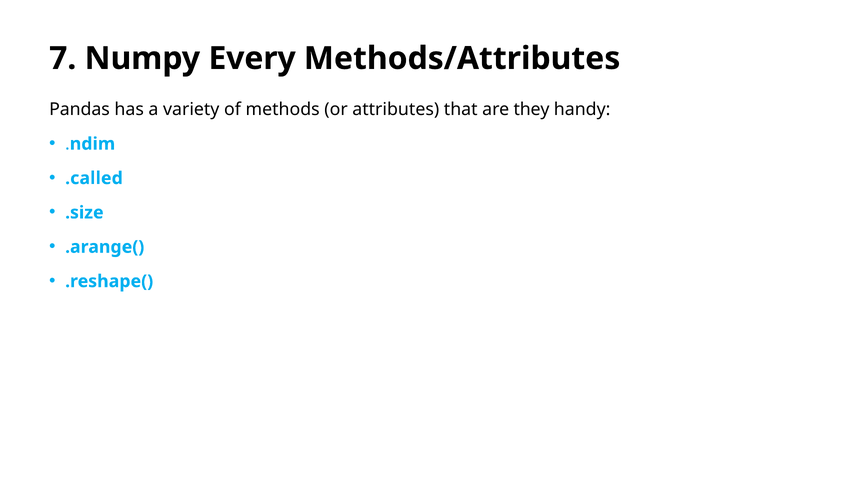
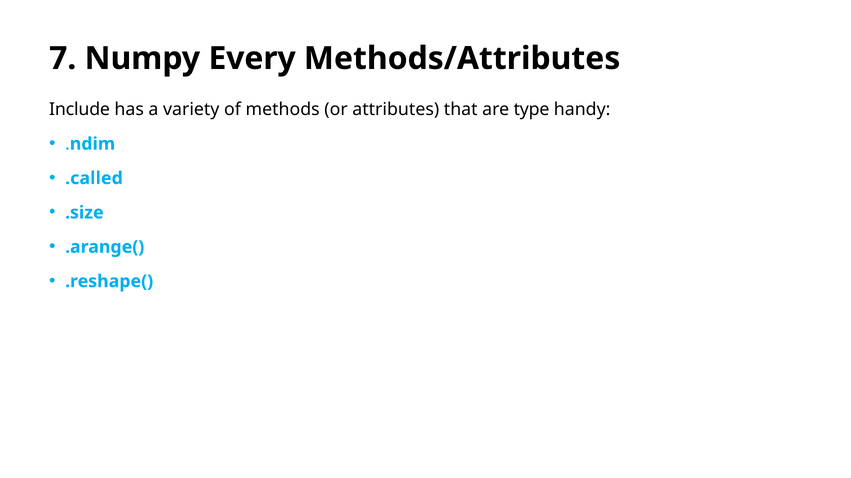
Pandas: Pandas -> Include (80, 110)
they: they -> type (532, 110)
